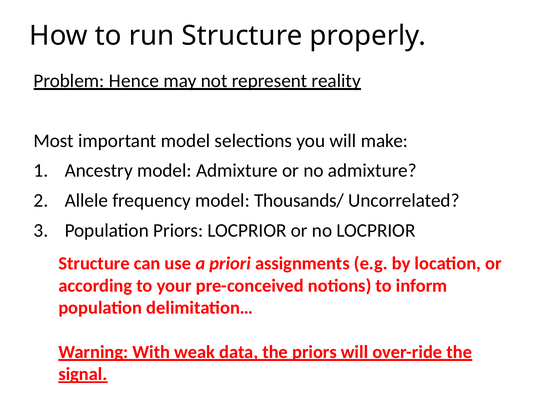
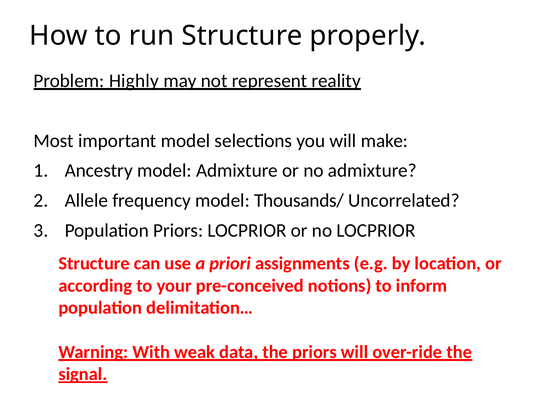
Hence: Hence -> Highly (134, 81)
